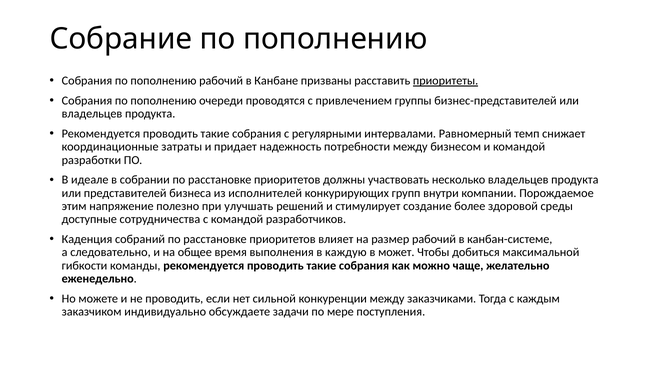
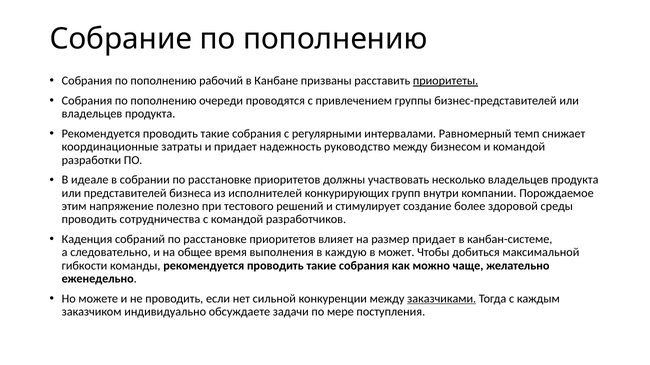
потребности: потребности -> руководство (357, 147)
улучшать: улучшать -> тестового (249, 207)
доступные: доступные -> проводить (89, 220)
размер рабочий: рабочий -> придает (434, 240)
заказчиками underline: none -> present (442, 299)
